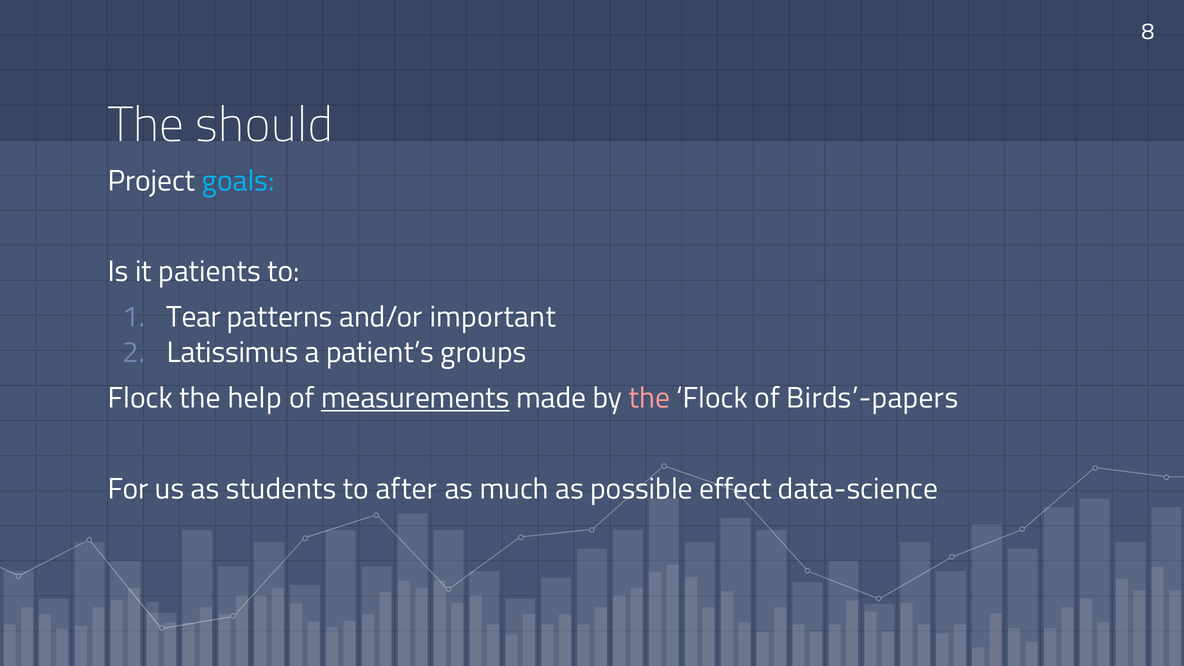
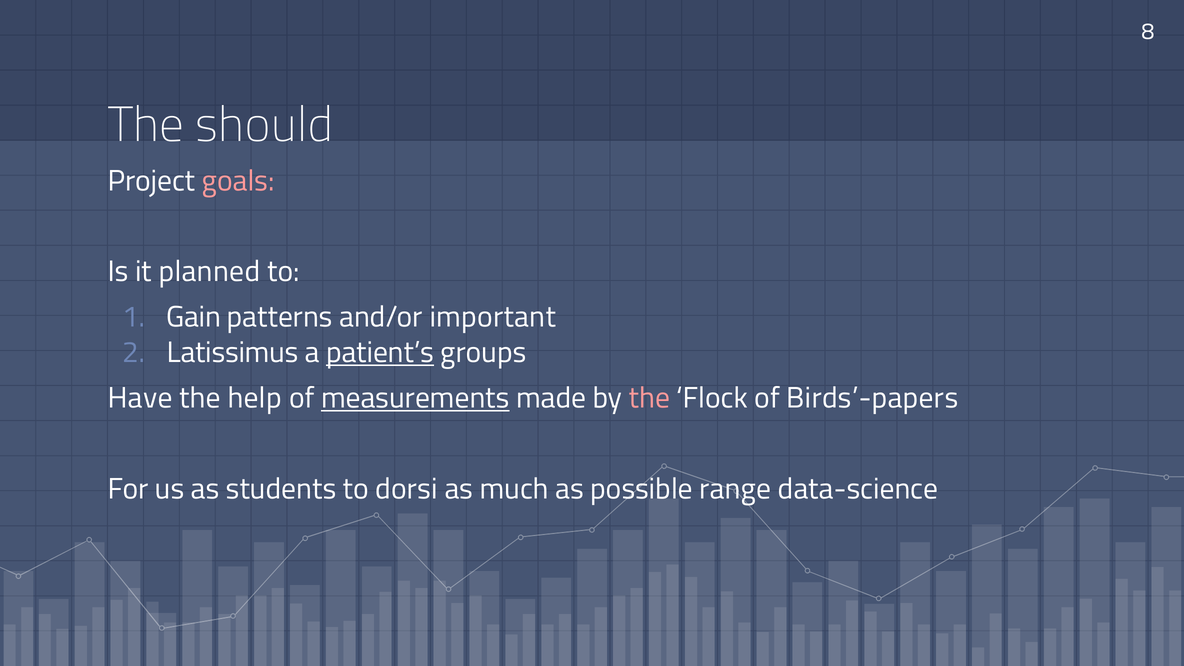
goals colour: light blue -> pink (238, 181)
patients: patients -> planned (210, 272)
Tear: Tear -> Gain (194, 317)
patient’s underline: none -> present (380, 353)
Flock: Flock -> Have (140, 398)
after: after -> dorsi (407, 489)
effect: effect -> range (735, 489)
